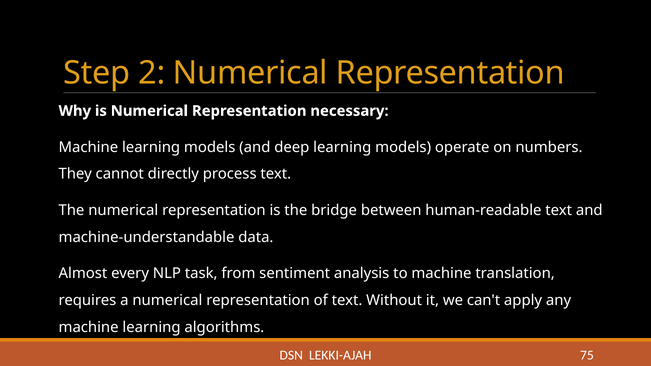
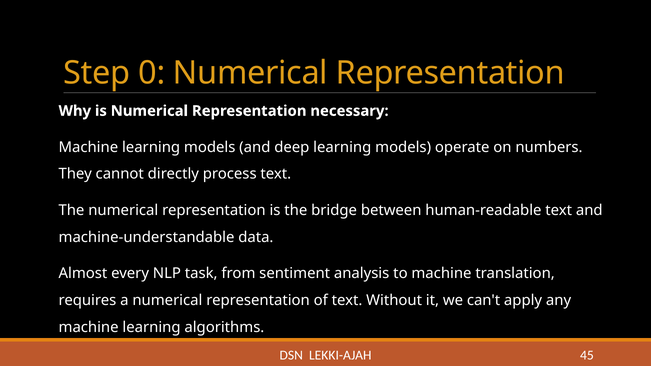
2: 2 -> 0 (152, 73)
75: 75 -> 45 (587, 355)
